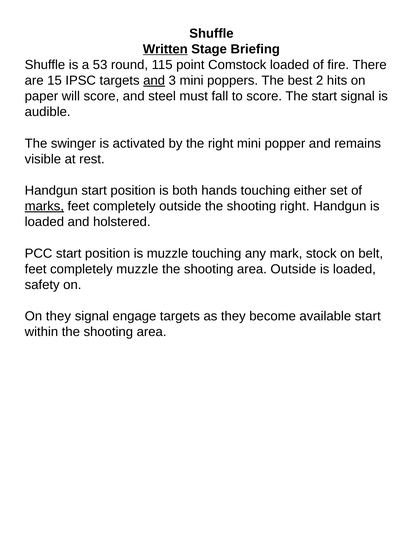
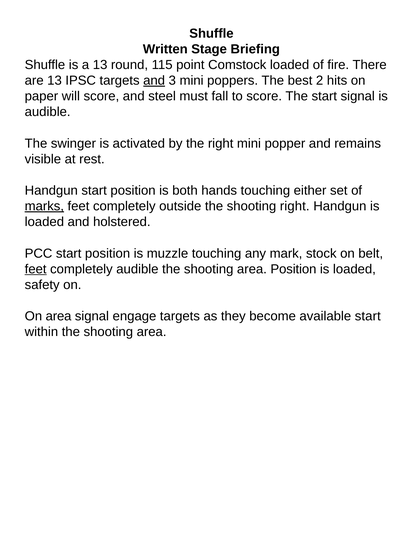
Written underline: present -> none (165, 49)
a 53: 53 -> 13 (100, 65)
are 15: 15 -> 13 (55, 80)
feet underline: none -> present (36, 269)
completely muzzle: muzzle -> audible (137, 269)
area Outside: Outside -> Position (293, 269)
On they: they -> area (59, 316)
